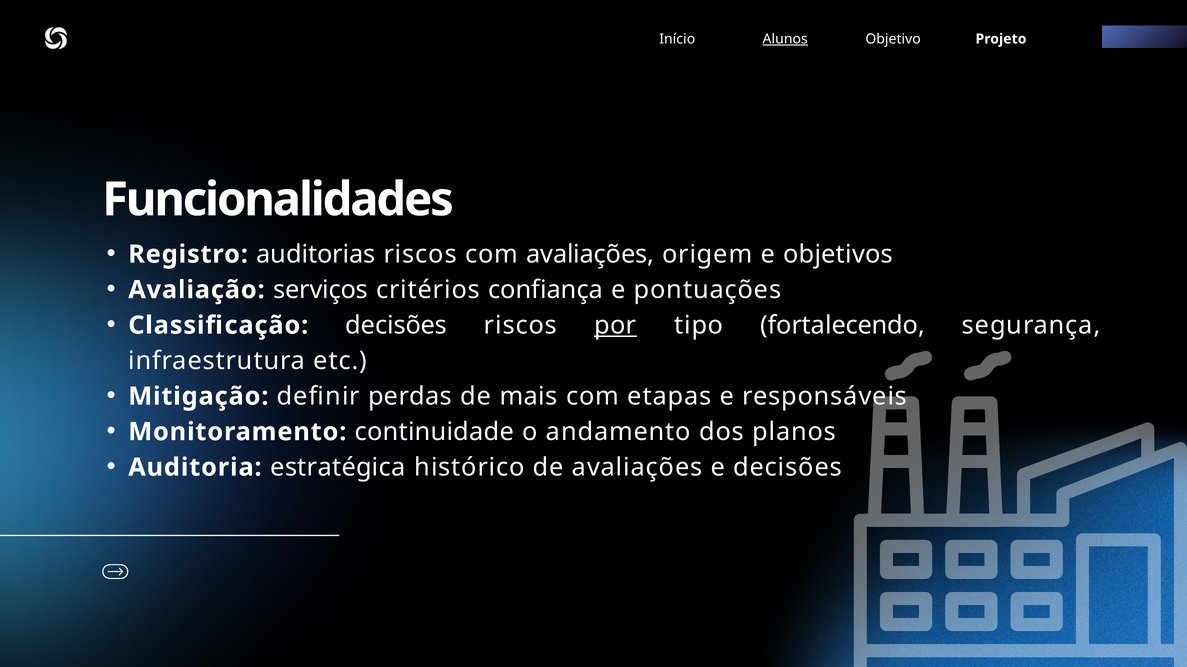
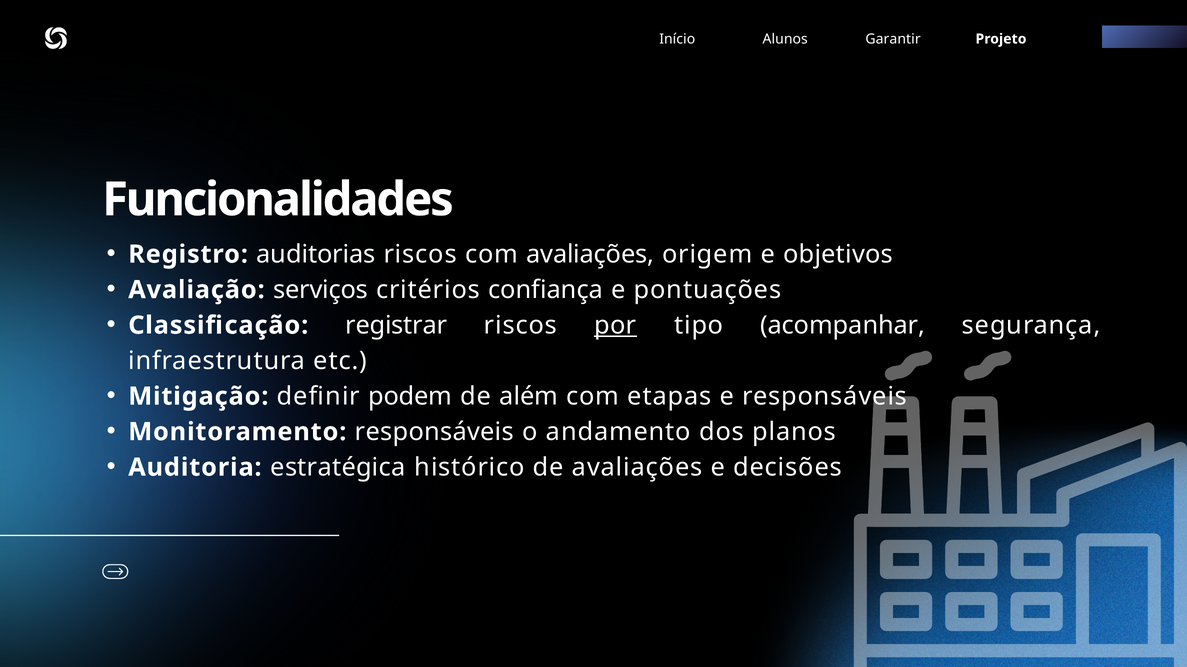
Alunos underline: present -> none (785, 39)
Objetivo: Objetivo -> Garantir (893, 39)
Classificação decisões: decisões -> registrar (396, 326)
fortalecendo: fortalecendo -> acompanhar (843, 326)
perdas: perdas -> podem (410, 397)
mais: mais -> além (529, 397)
Monitoramento continuidade: continuidade -> responsáveis (434, 432)
